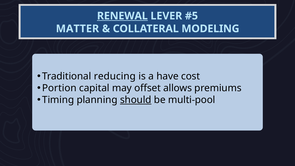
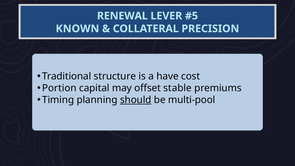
RENEWAL underline: present -> none (122, 16)
MATTER: MATTER -> KNOWN (77, 29)
MODELING: MODELING -> PRECISION (210, 29)
reducing: reducing -> structure (115, 76)
allows: allows -> stable (178, 88)
